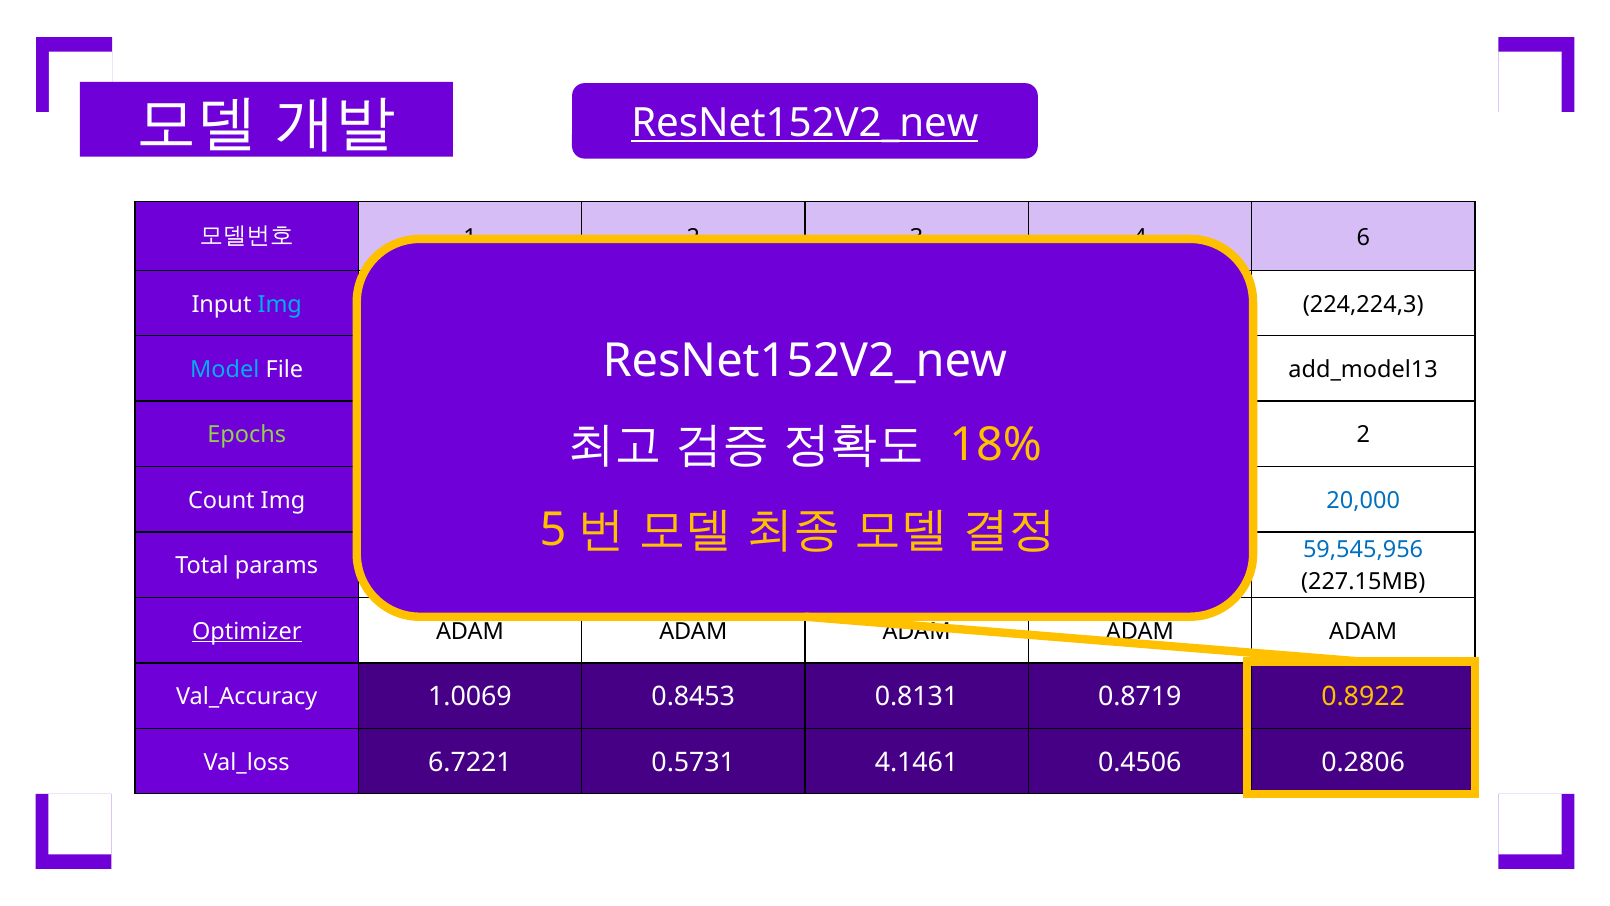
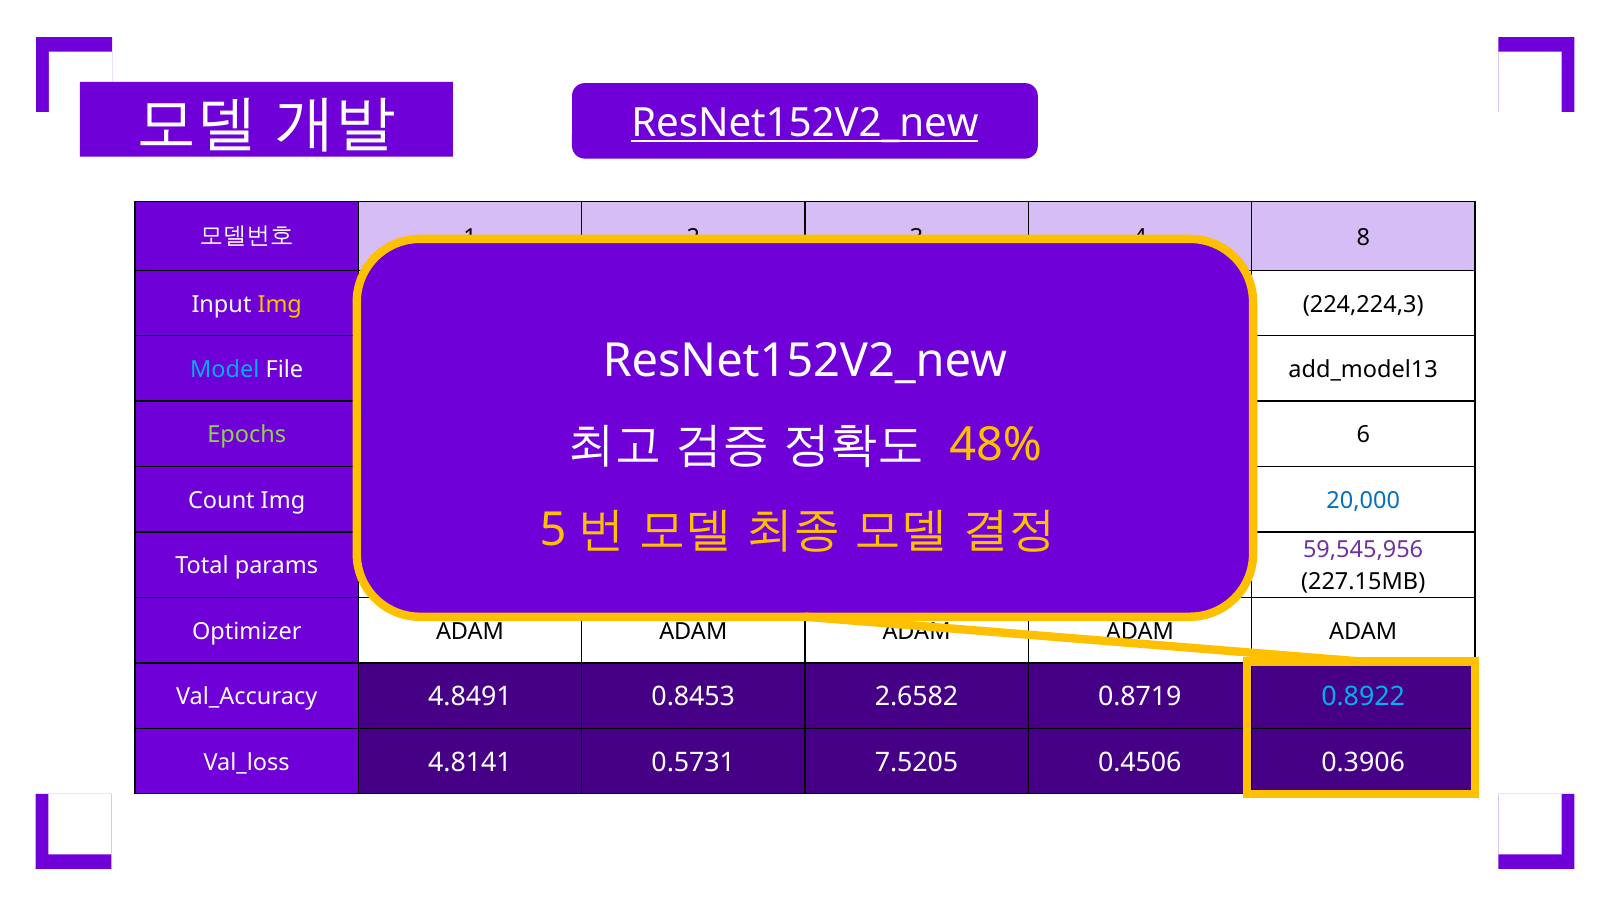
6: 6 -> 8 (1363, 237)
Img colour: light blue -> yellow (280, 304)
18%: 18% -> 48% (996, 445)
2: 2 -> 6 (1363, 435)
59,545,956 colour: blue -> purple (1363, 550)
Optimizer underline: present -> none (247, 631)
1.0069: 1.0069 -> 4.8491 (470, 697)
0.8131: 0.8131 -> 2.6582 (917, 697)
0.8922 colour: yellow -> light blue (1363, 697)
6.7221: 6.7221 -> 4.8141 (470, 762)
4.1461: 4.1461 -> 7.5205 (917, 762)
0.2806: 0.2806 -> 0.3906 (1363, 762)
